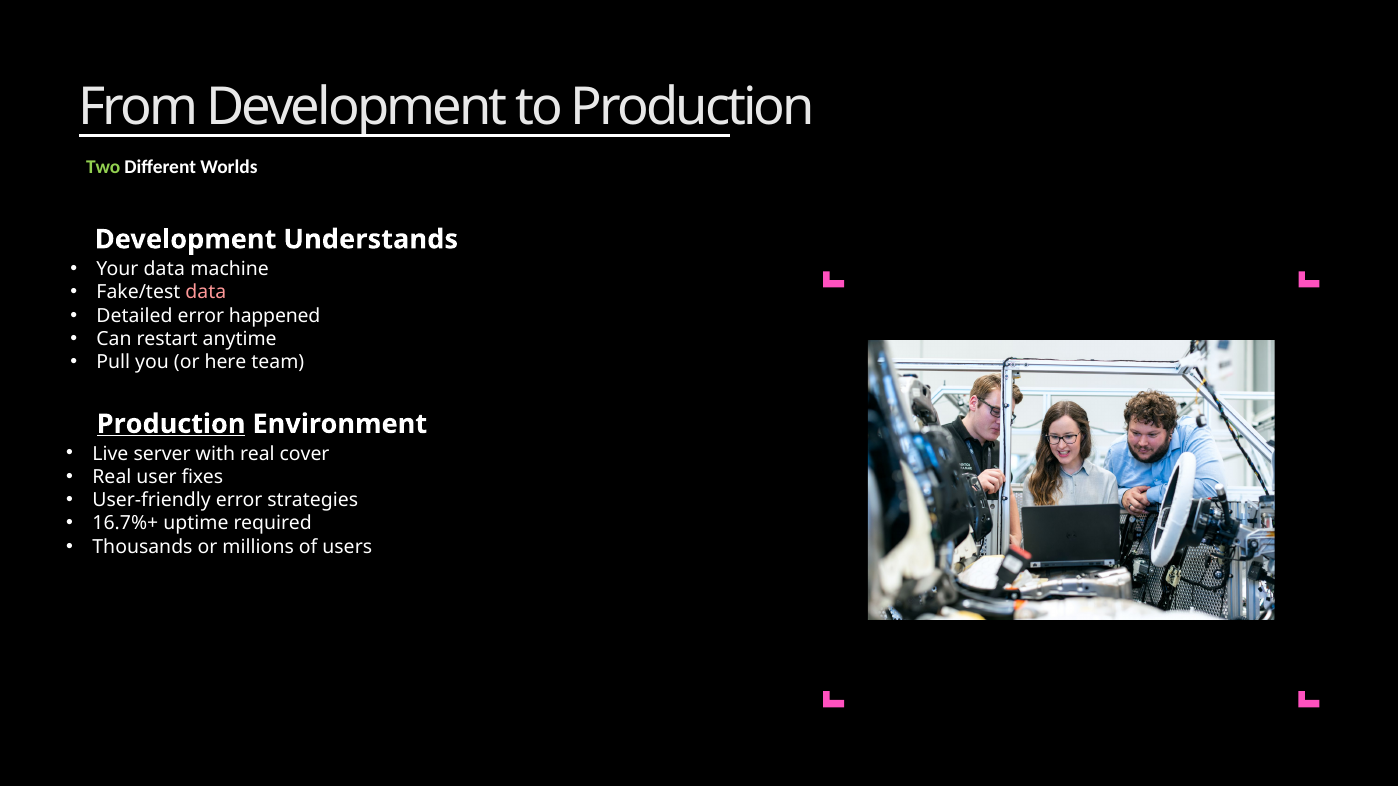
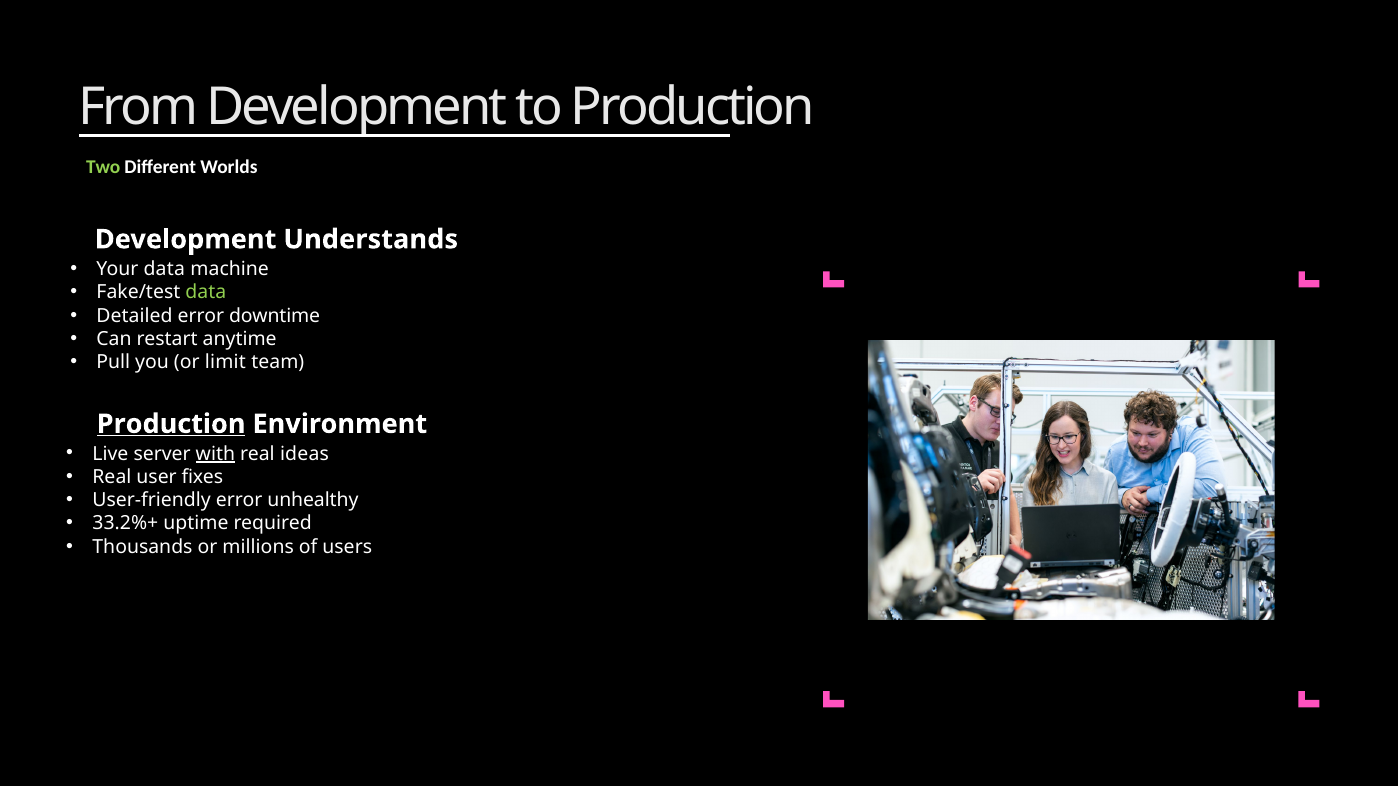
data colour: pink -> light green (206, 293)
happened: happened -> downtime (275, 316)
here: here -> limit (225, 362)
with underline: none -> present (215, 454)
cover: cover -> ideas (304, 454)
strategies: strategies -> unhealthy (313, 501)
16.7%+: 16.7%+ -> 33.2%+ (125, 524)
